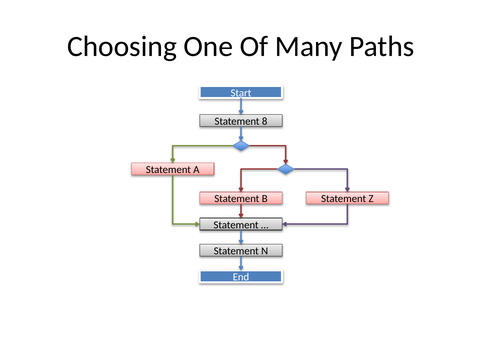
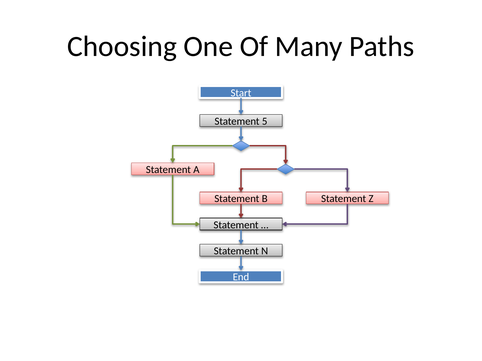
8: 8 -> 5 (265, 121)
